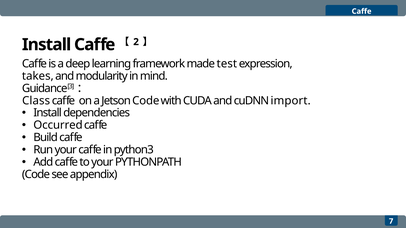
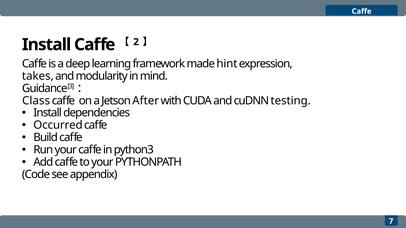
test: test -> hint (227, 64)
Jetson Code: Code -> After (146, 101)
import: import -> testing (291, 101)
